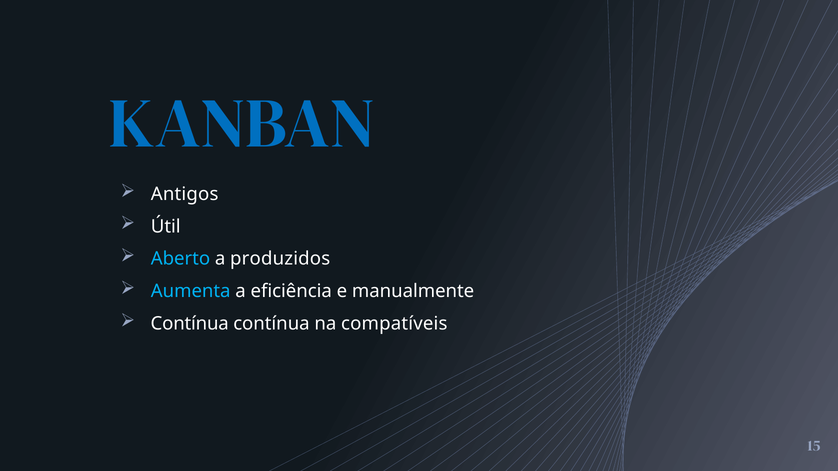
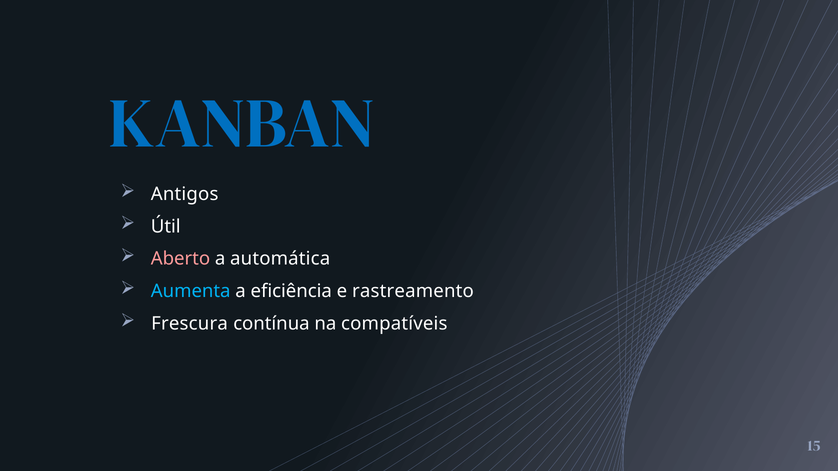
Aberto colour: light blue -> pink (180, 259)
produzidos: produzidos -> automática (280, 259)
manualmente: manualmente -> rastreamento (413, 291)
Contínua: Contínua -> Frescura (190, 324)
